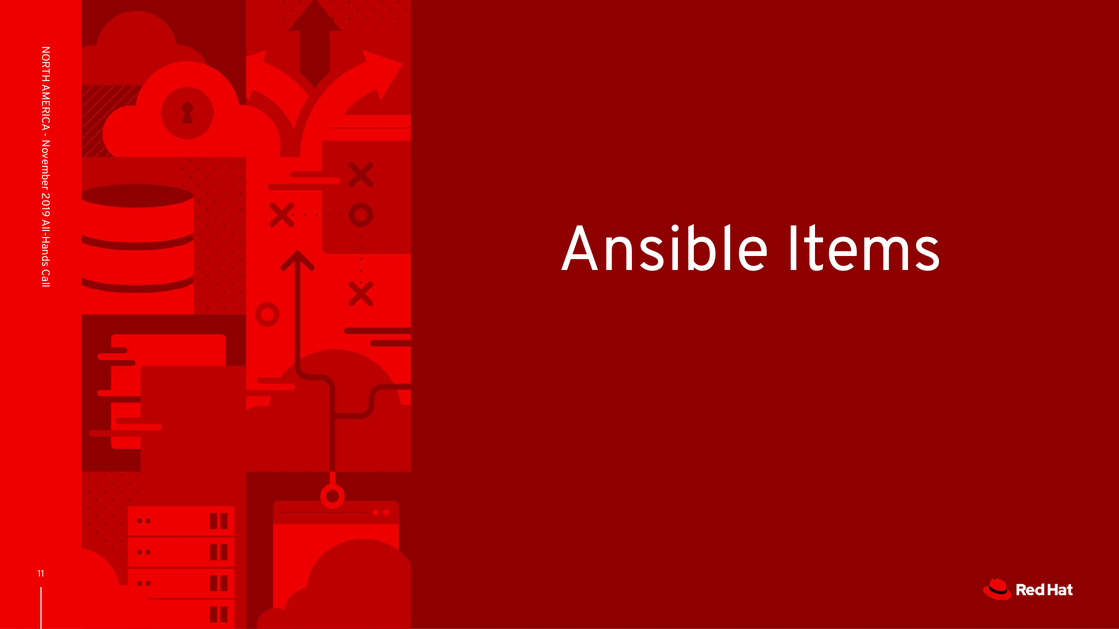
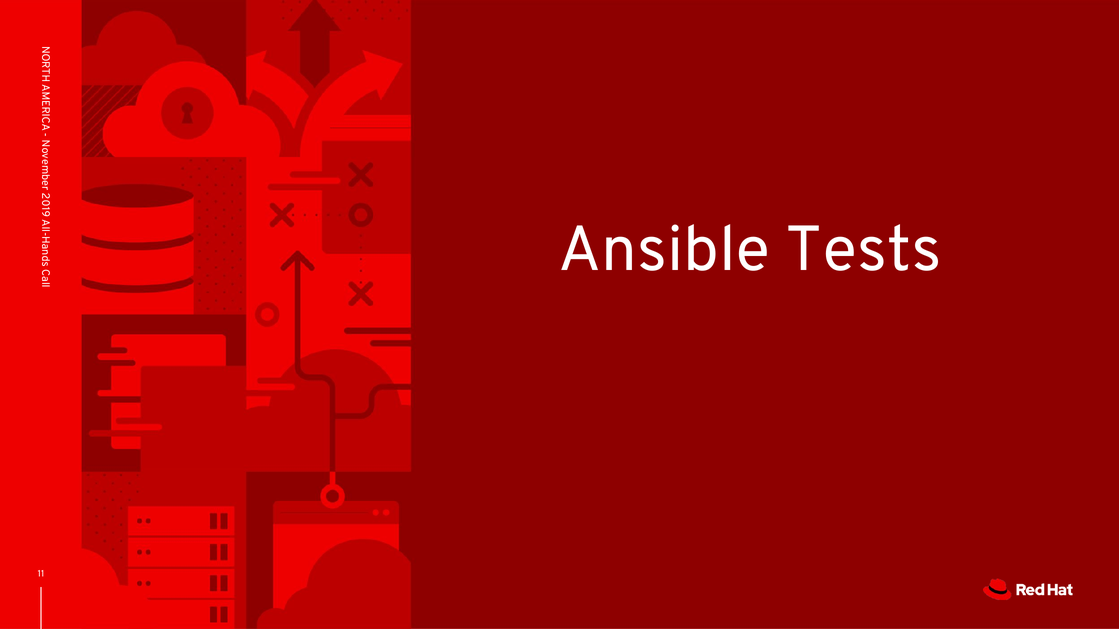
Items: Items -> Tests (863, 249)
